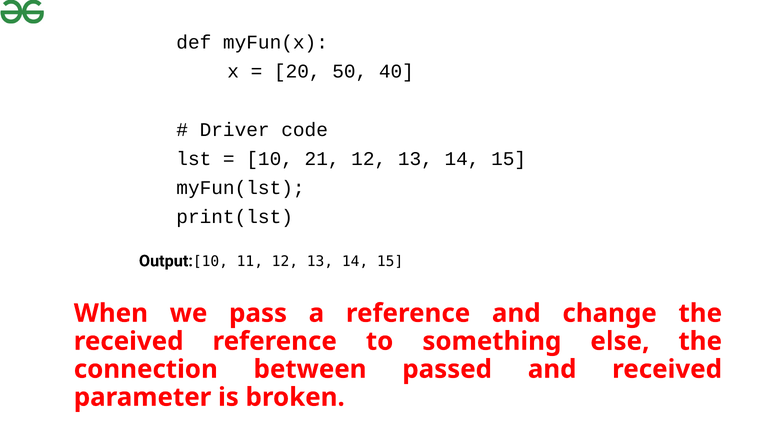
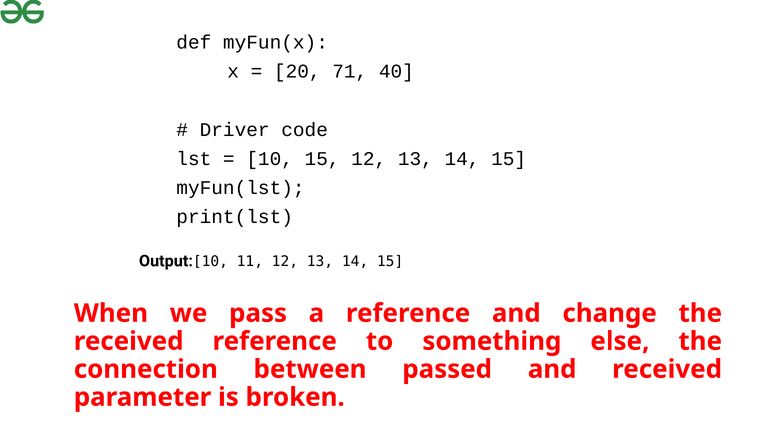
50: 50 -> 71 (350, 72)
10 21: 21 -> 15 (322, 159)
